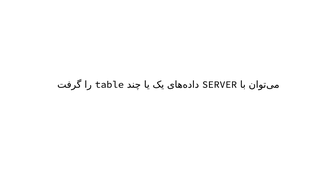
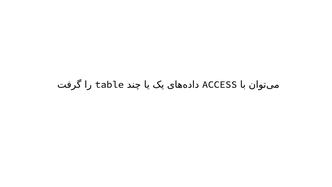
SERVER: SERVER -> ACCESS (220, 84)
